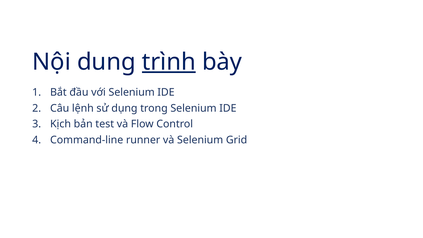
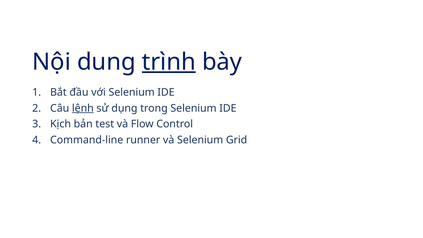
lệnh underline: none -> present (83, 108)
